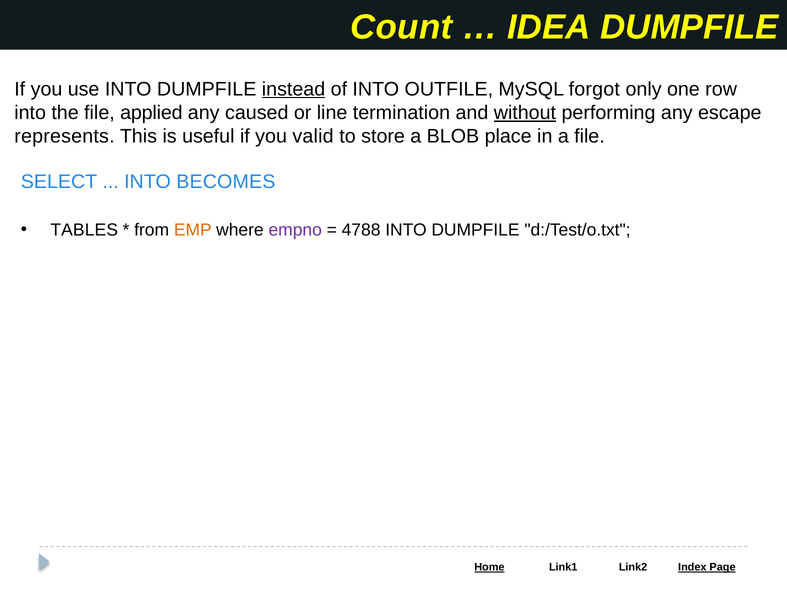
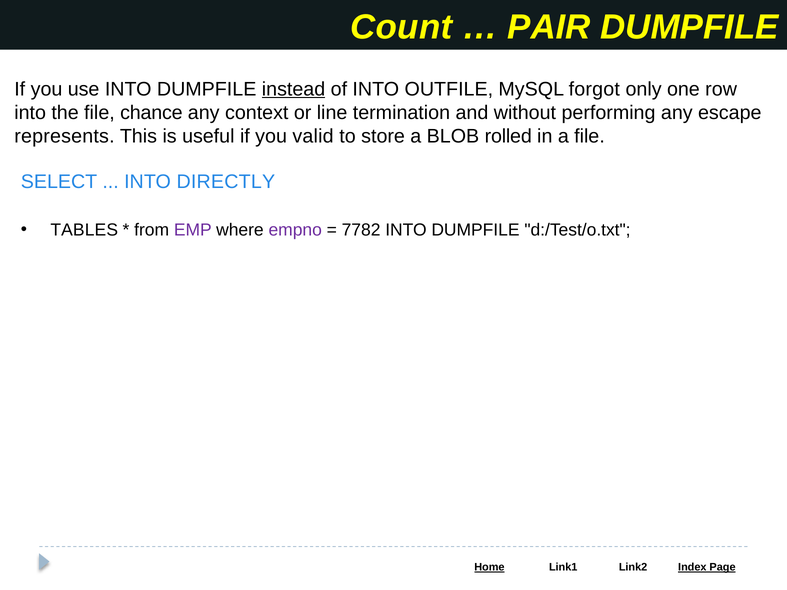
IDEA: IDEA -> PAIR (549, 27)
applied: applied -> chance (151, 113)
caused: caused -> context (257, 113)
without underline: present -> none (525, 113)
place: place -> rolled (508, 136)
BECOMES: BECOMES -> DIRECTLY (226, 182)
EMP colour: orange -> purple (193, 230)
4788: 4788 -> 7782 (361, 230)
